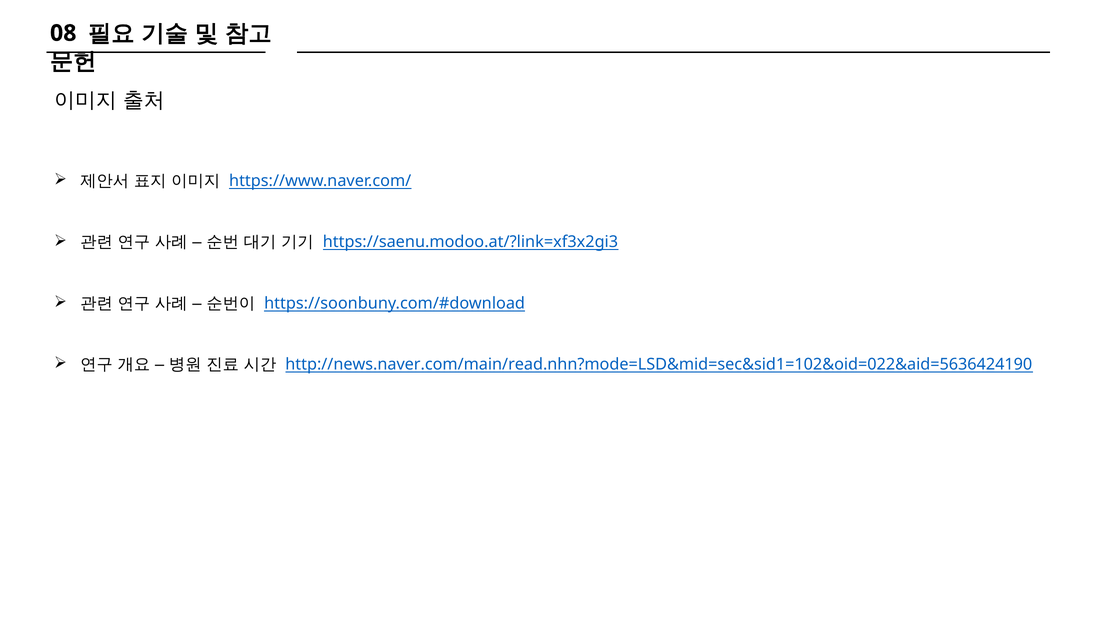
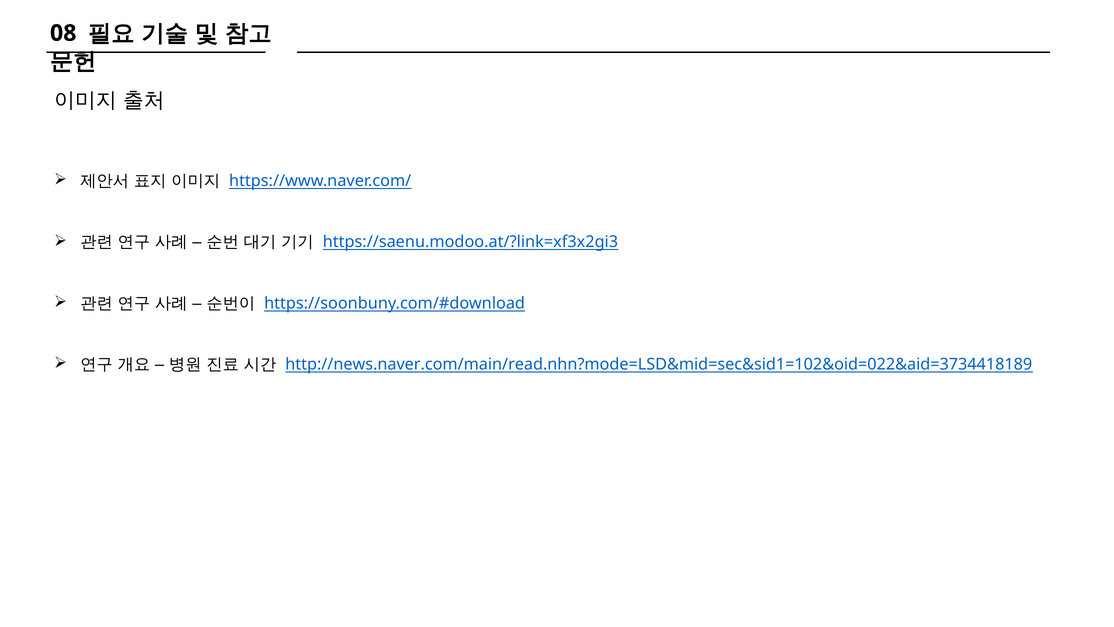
http://news.naver.com/main/read.nhn?mode=LSD&mid=sec&sid1=102&oid=022&aid=5636424190: http://news.naver.com/main/read.nhn?mode=LSD&mid=sec&sid1=102&oid=022&aid=5636424190 -> http://news.naver.com/main/read.nhn?mode=LSD&mid=sec&sid1=102&oid=022&aid=3734418189 (659, 364)
